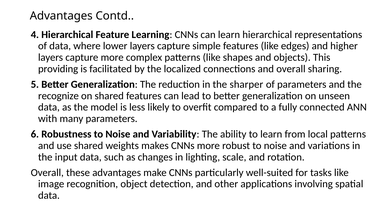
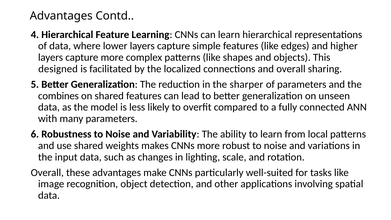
providing: providing -> designed (58, 69)
recognize: recognize -> combines (58, 96)
